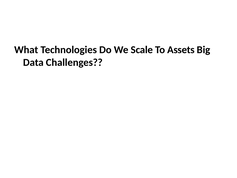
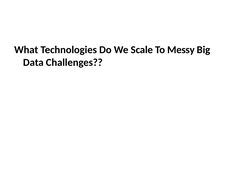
Assets: Assets -> Messy (181, 50)
